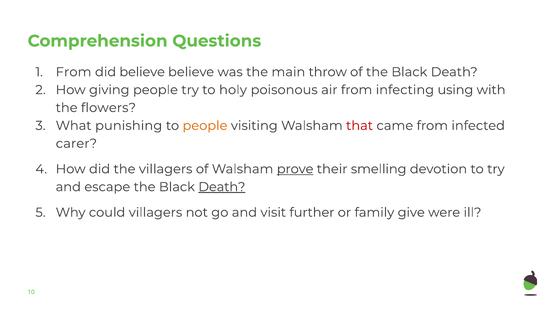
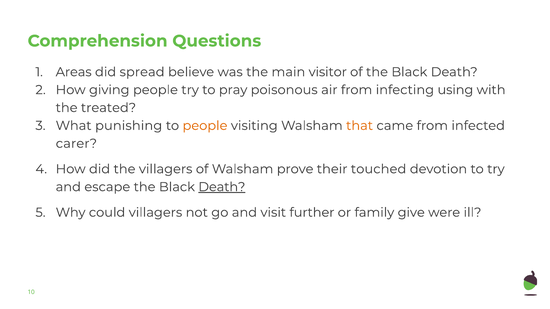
From: From -> Areas (74, 72)
did believe: believe -> spread (142, 72)
throw: throw -> visitor (328, 72)
holy: holy -> pray (233, 90)
flowers: flowers -> treated (109, 108)
that colour: red -> orange (360, 126)
prove underline: present -> none (295, 169)
smelling: smelling -> touched (379, 169)
